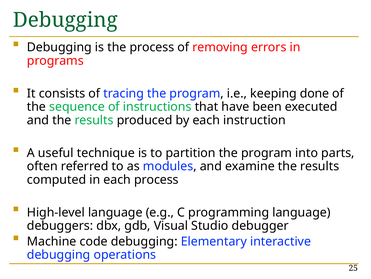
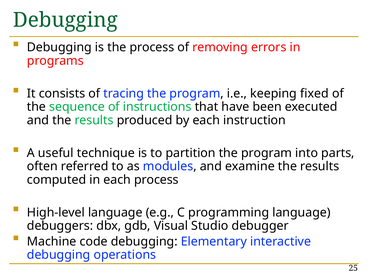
done: done -> fixed (314, 93)
